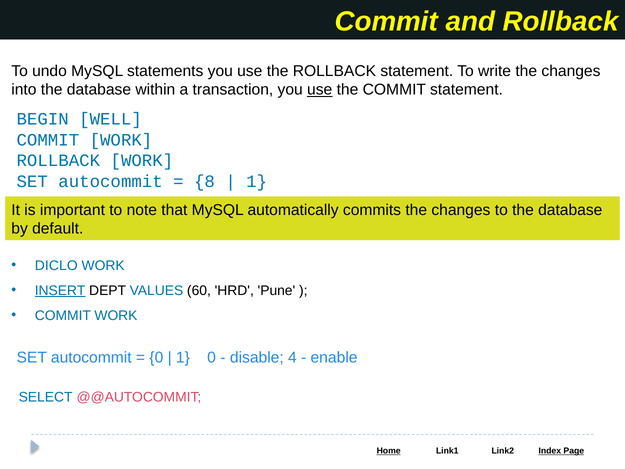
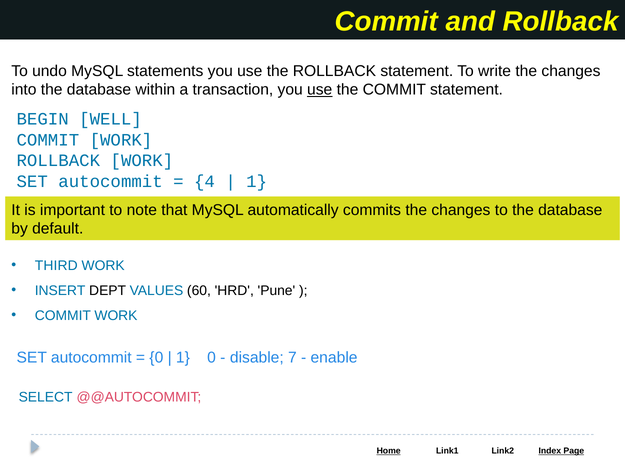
8: 8 -> 4 (204, 181)
DICLO: DICLO -> THIRD (56, 265)
INSERT underline: present -> none (60, 290)
4: 4 -> 7 (292, 357)
